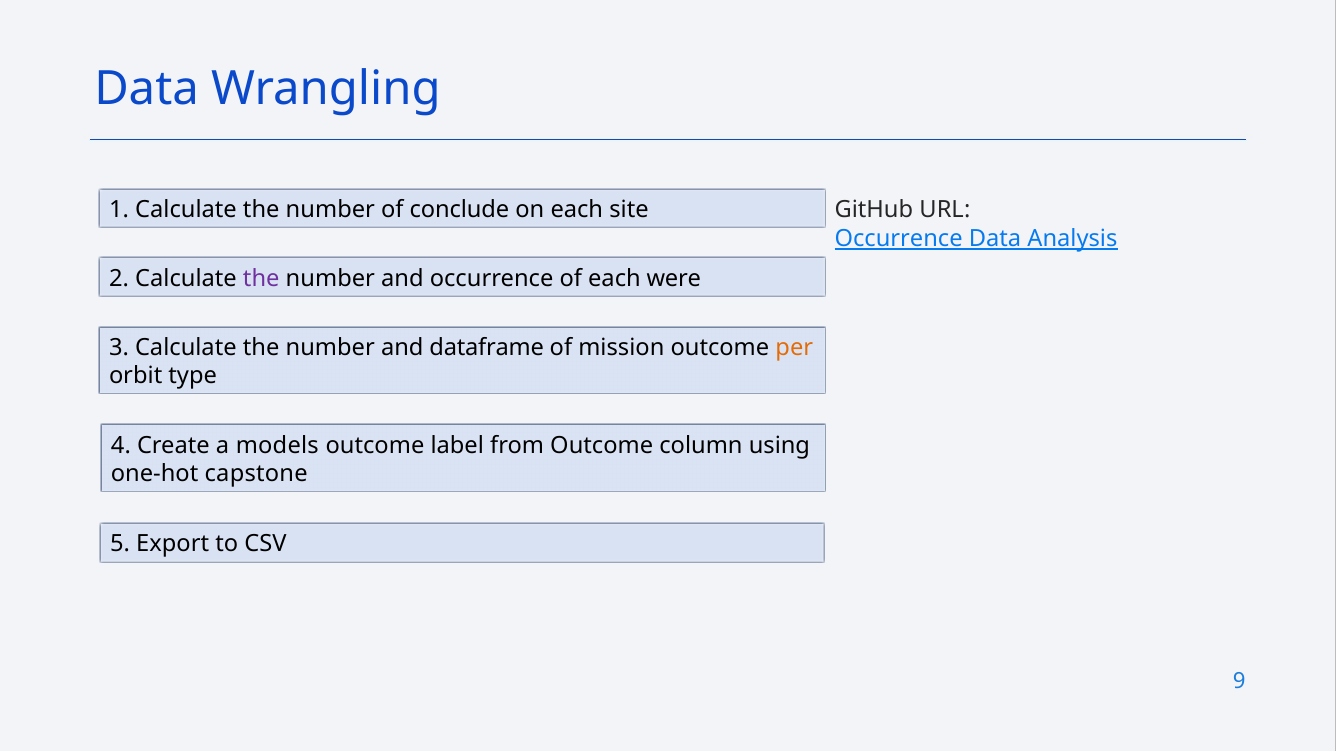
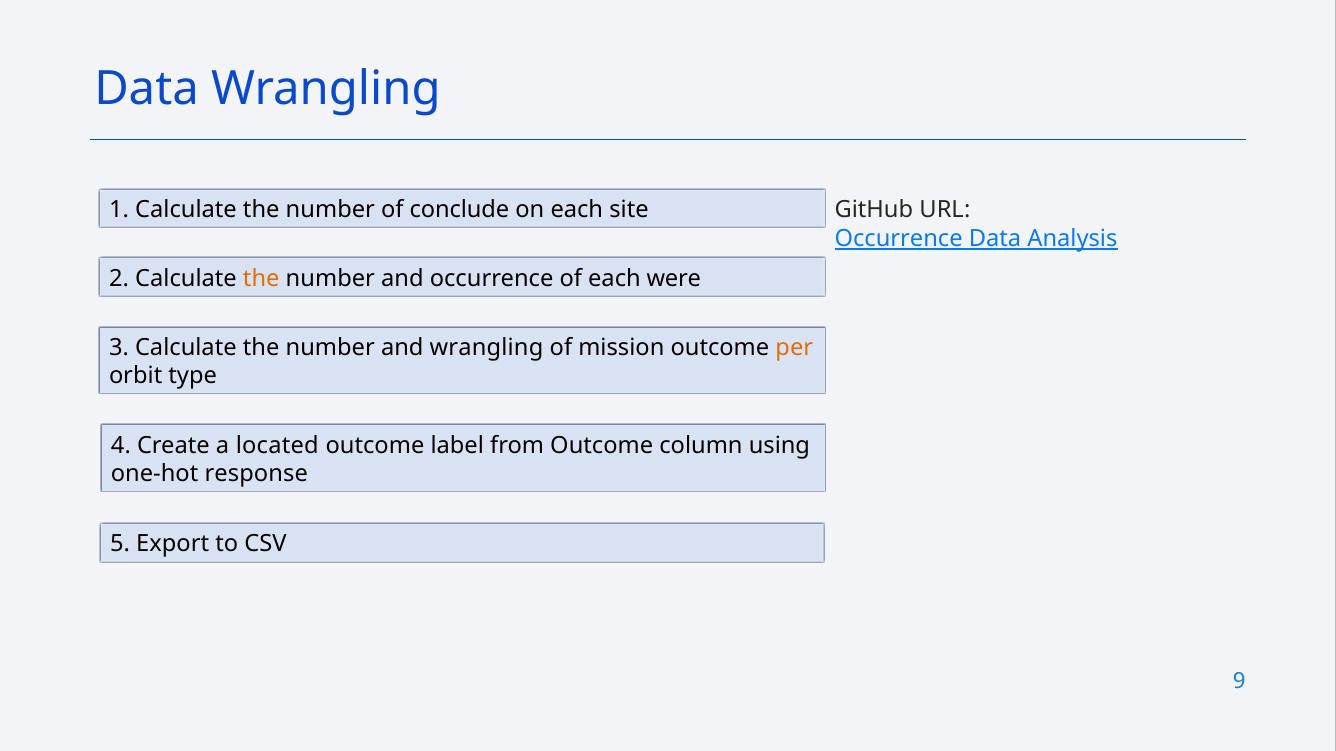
the colour: purple -> orange (261, 279)
and dataframe: dataframe -> wrangling (486, 348)
models: models -> located (277, 446)
capstone: capstone -> response (256, 474)
